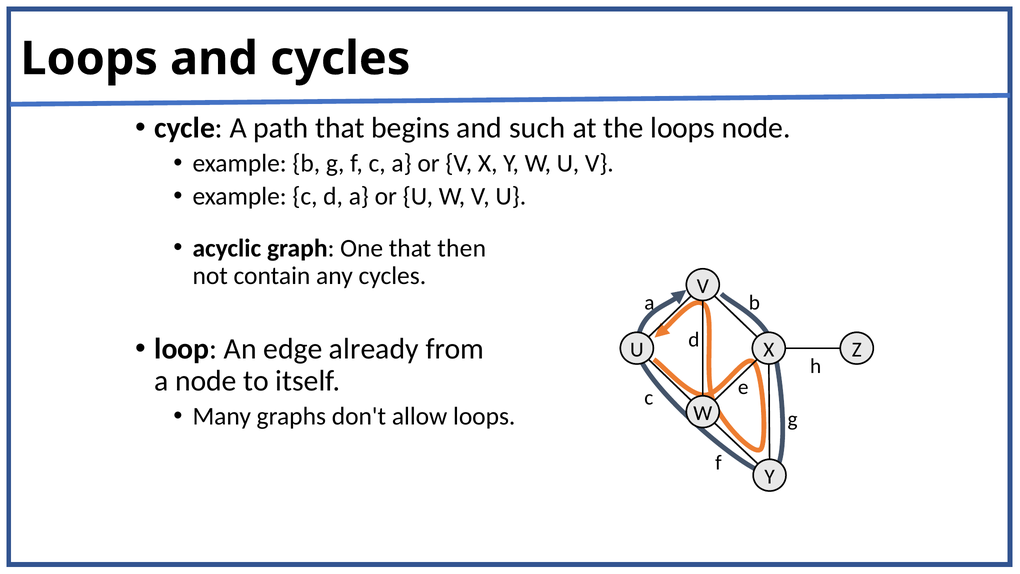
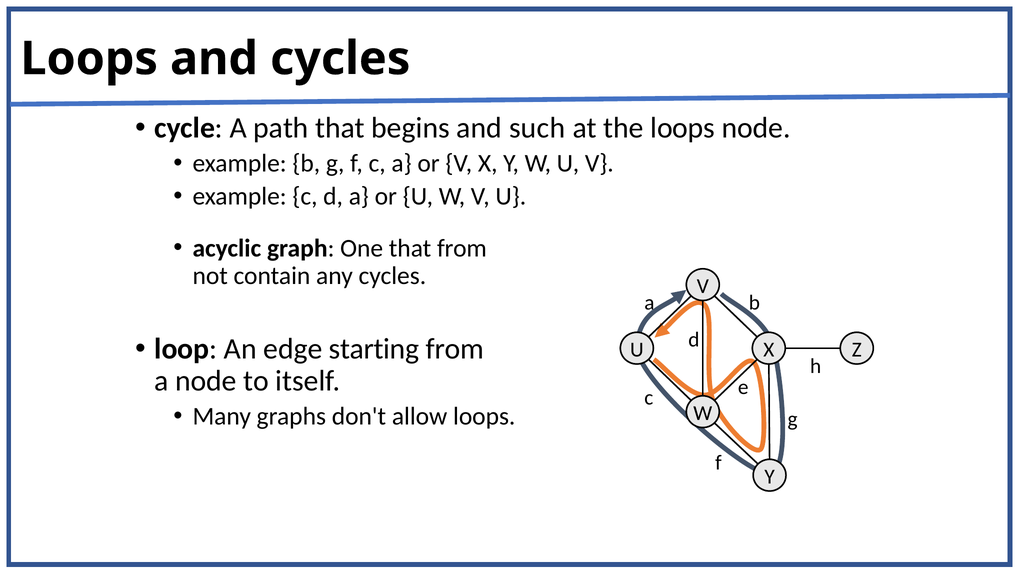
that then: then -> from (462, 248)
already: already -> starting (374, 349)
